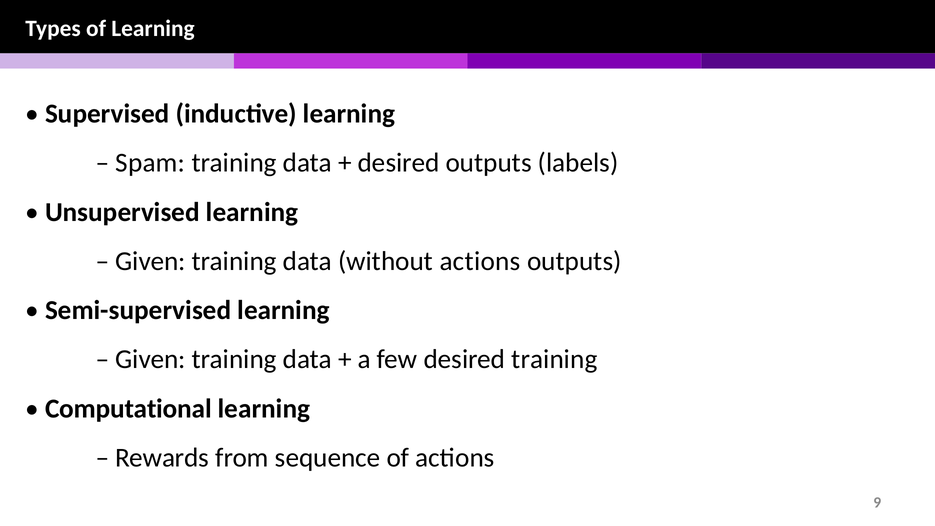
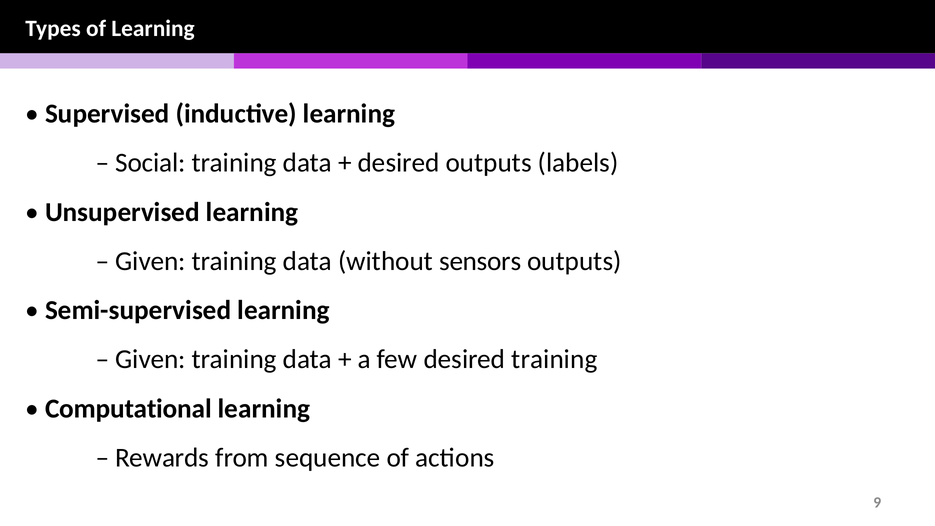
Spam: Spam -> Social (150, 163)
without actions: actions -> sensors (480, 261)
